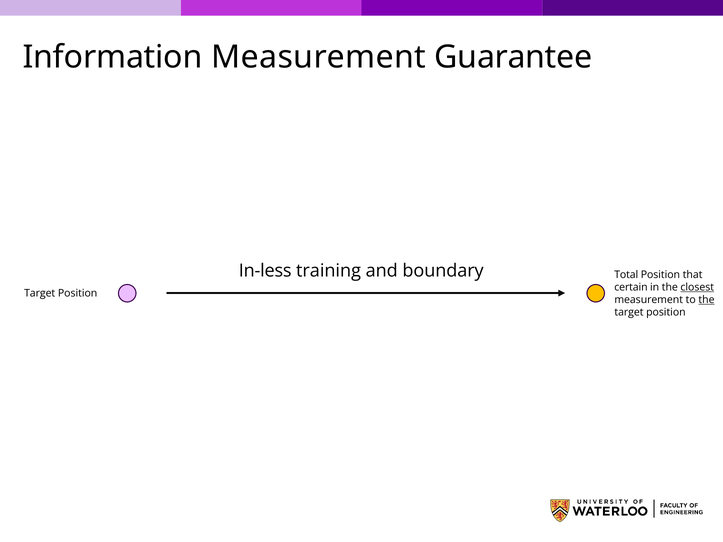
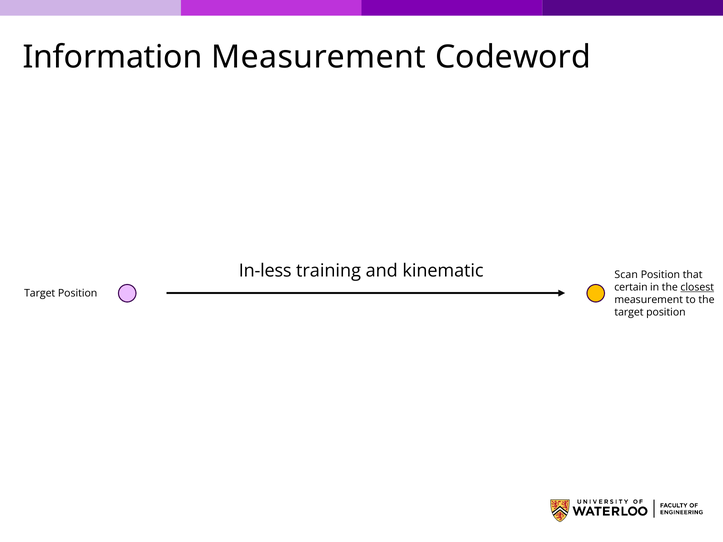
Guarantee: Guarantee -> Codeword (513, 57)
boundary: boundary -> kinematic (443, 271)
Total: Total -> Scan (626, 275)
the underline: present -> none (707, 300)
